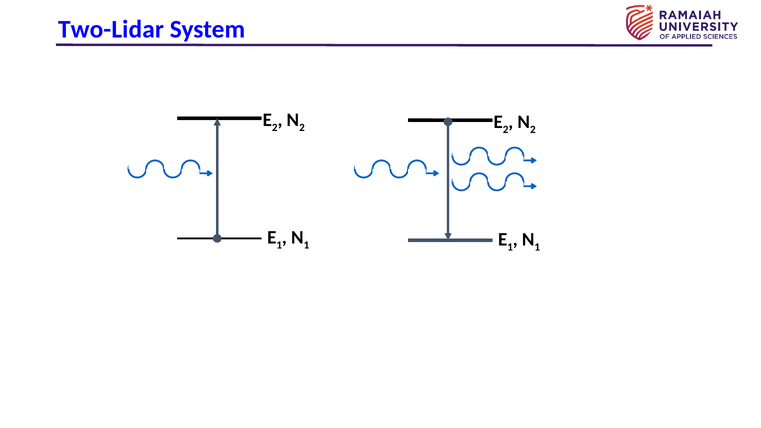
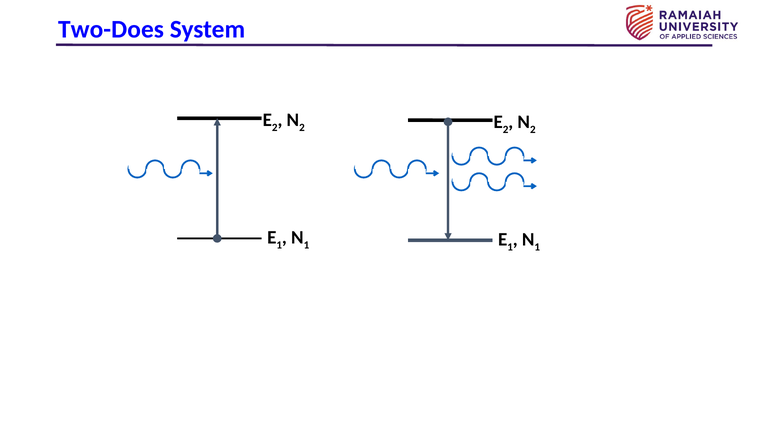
Two-Lidar: Two-Lidar -> Two-Does (111, 30)
